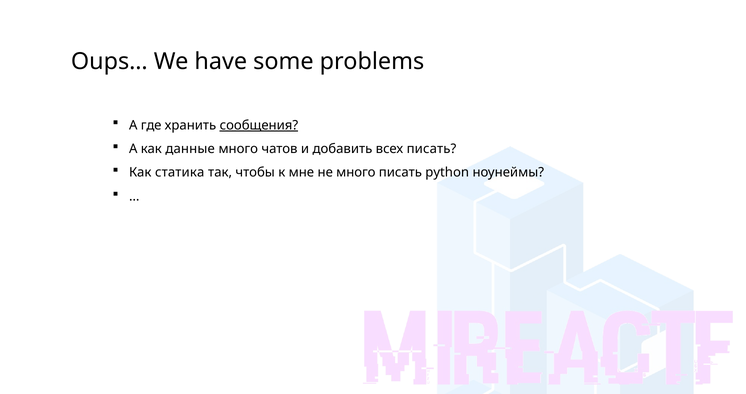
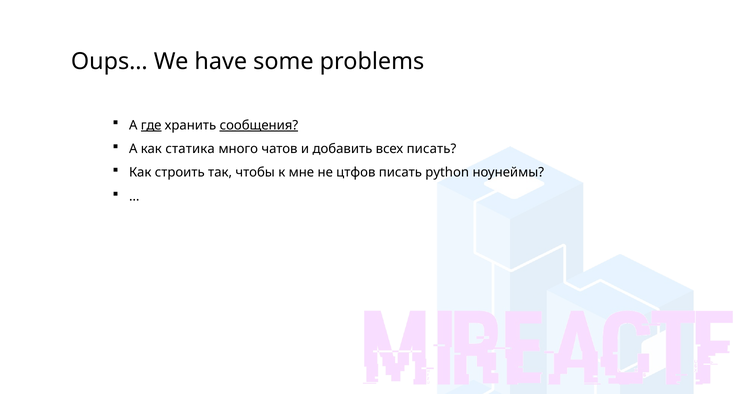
где underline: none -> present (151, 125)
данные: данные -> статика (190, 149)
статика: статика -> строить (180, 173)
не много: много -> цтфов (356, 173)
